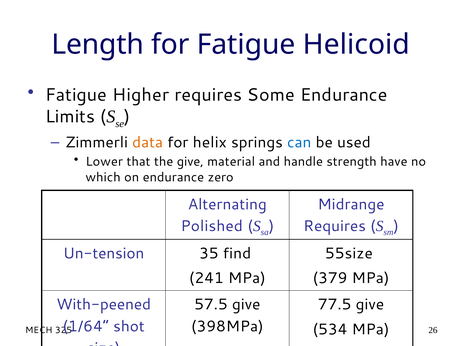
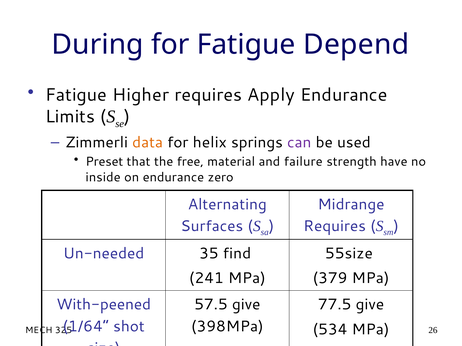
Length: Length -> During (98, 45)
Helicoid: Helicoid -> Depend (356, 45)
Some: Some -> Apply (271, 95)
can colour: blue -> purple (299, 143)
Lower: Lower -> Preset (104, 162)
the give: give -> free (190, 162)
handle: handle -> failure (303, 162)
which: which -> inside (103, 177)
Polished: Polished -> Surfaces (212, 227)
Un-tension: Un-tension -> Un-needed (104, 254)
